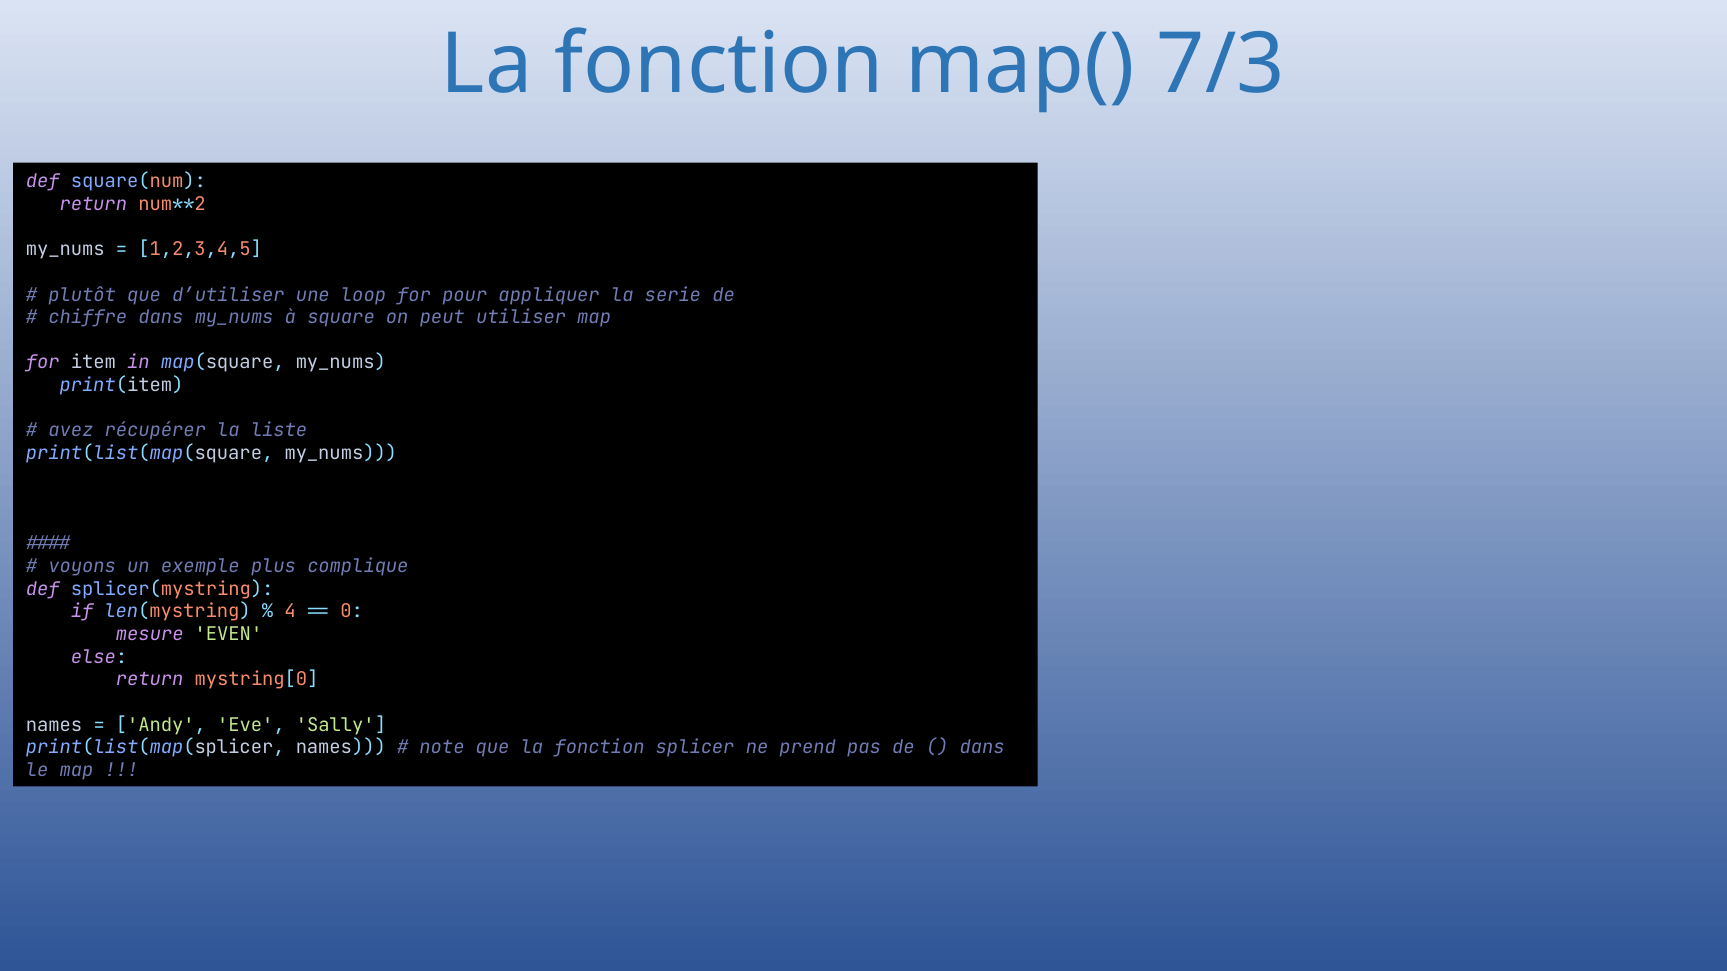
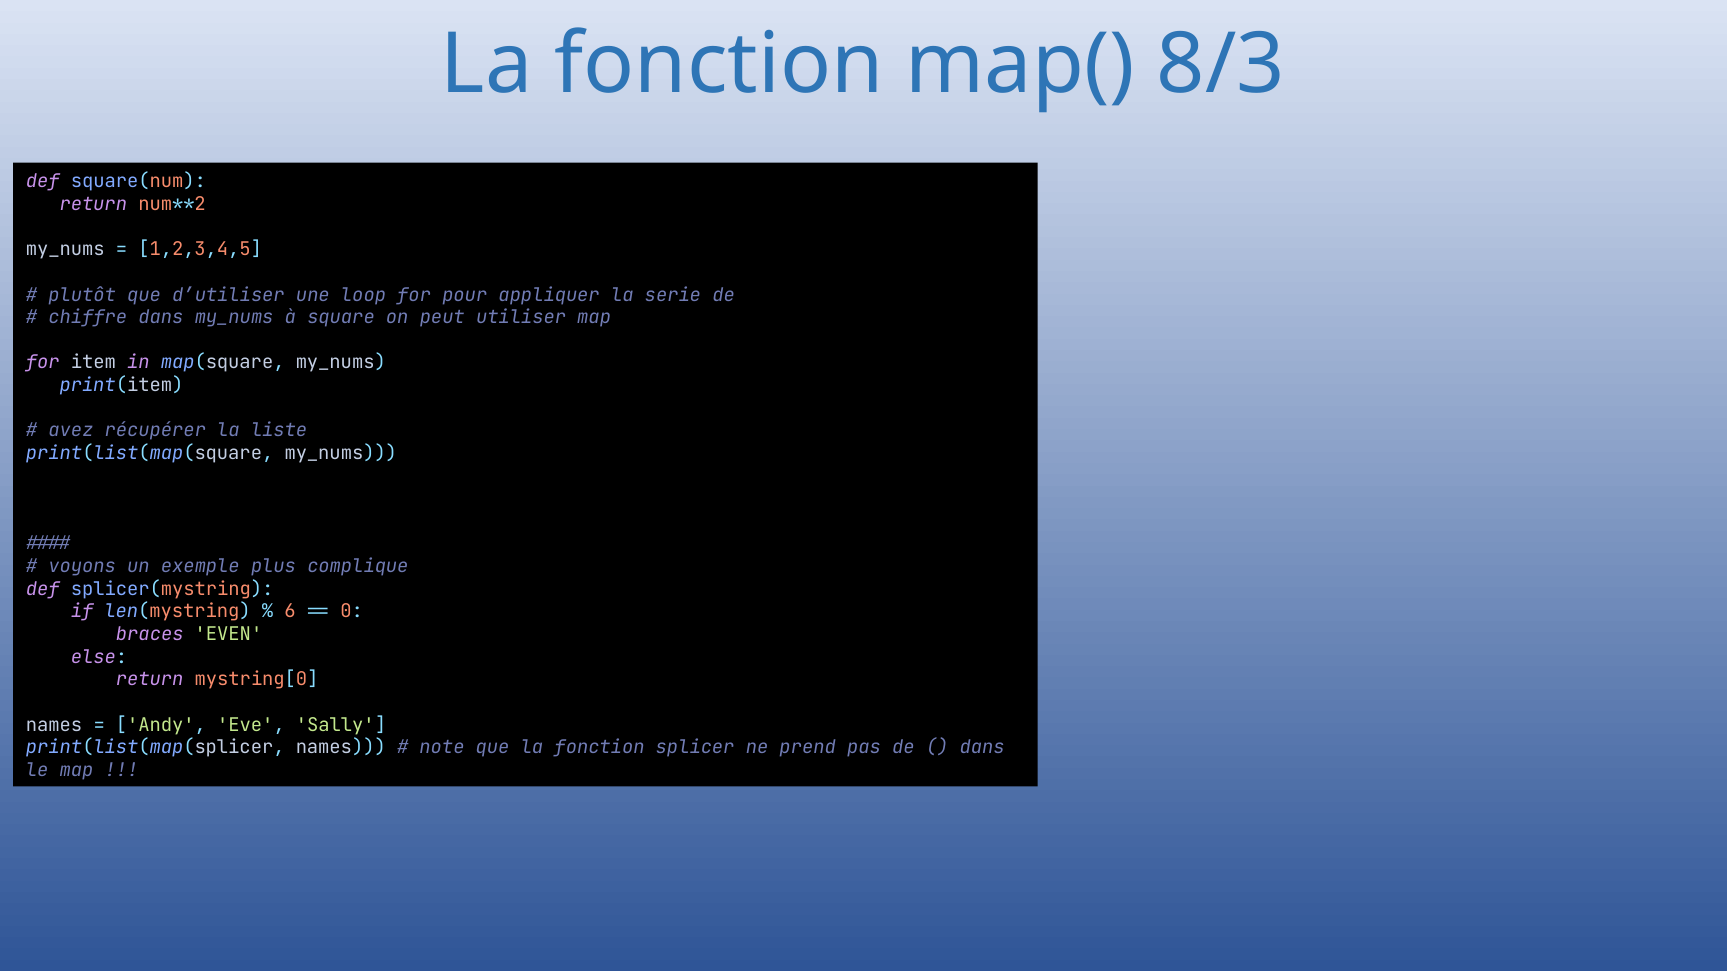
7/3: 7/3 -> 8/3 (1221, 65)
4: 4 -> 6 (290, 612)
mesure: mesure -> braces (150, 635)
